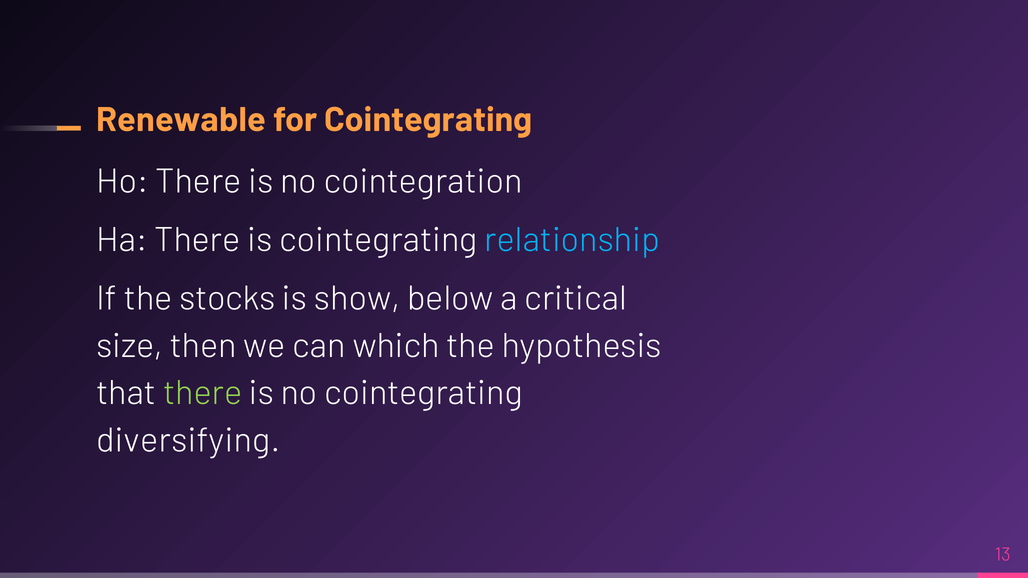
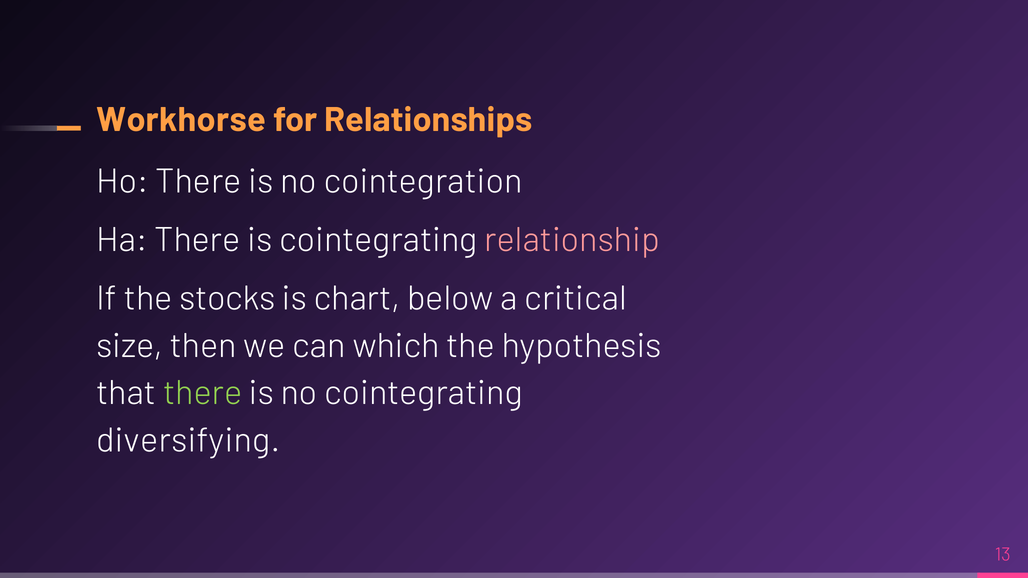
Renewable: Renewable -> Workhorse (181, 120)
for Cointegrating: Cointegrating -> Relationships (428, 120)
relationship colour: light blue -> pink (572, 240)
show: show -> chart (357, 299)
